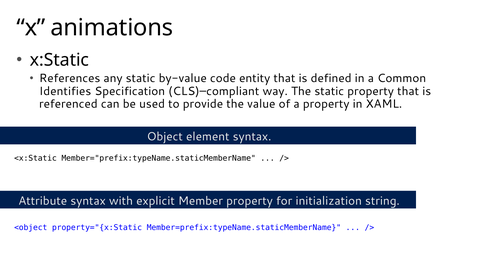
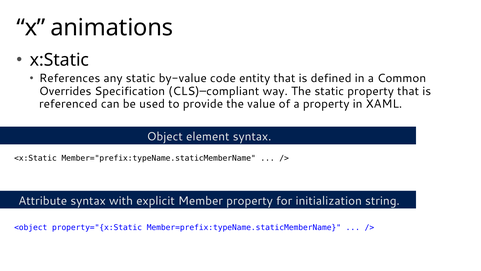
Identifies: Identifies -> Overrides (65, 91)
